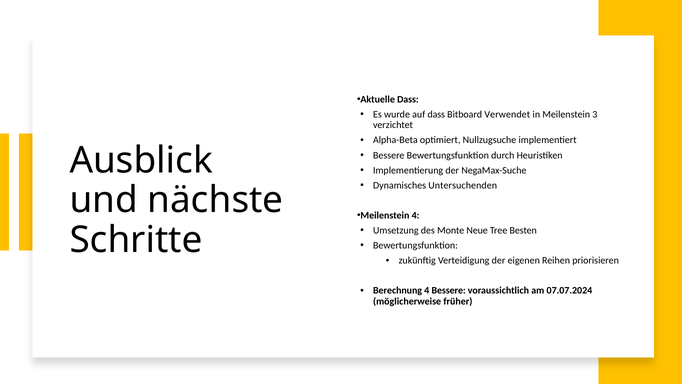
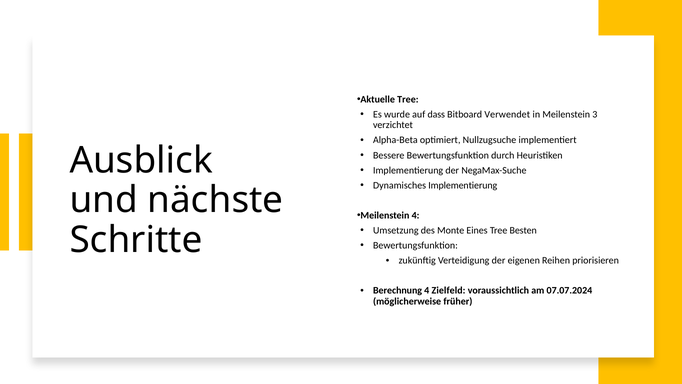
Aktuelle Dass: Dass -> Tree (408, 99)
Dynamisches Untersuchenden: Untersuchenden -> Implementierung (463, 185)
Neue: Neue -> Eines (477, 230)
4 Bessere: Bessere -> Zielfeld (449, 290)
